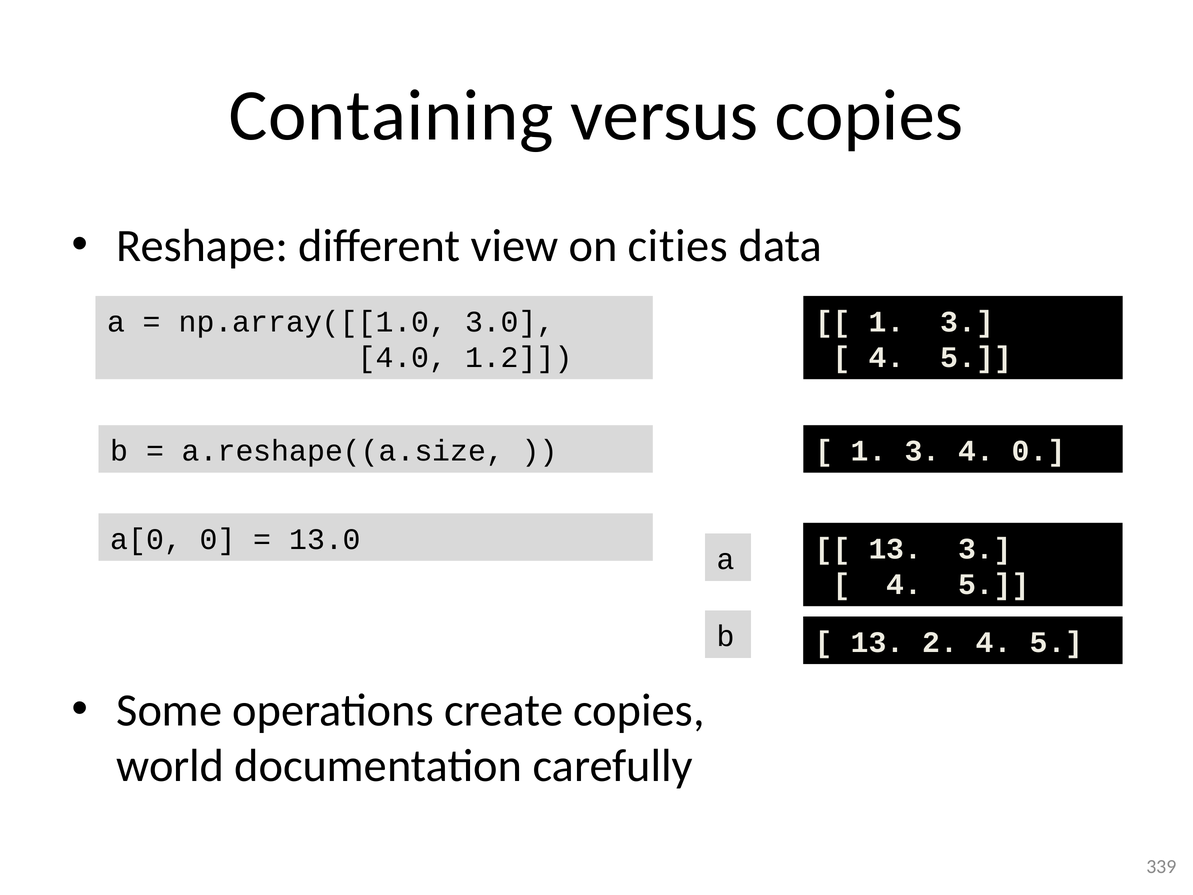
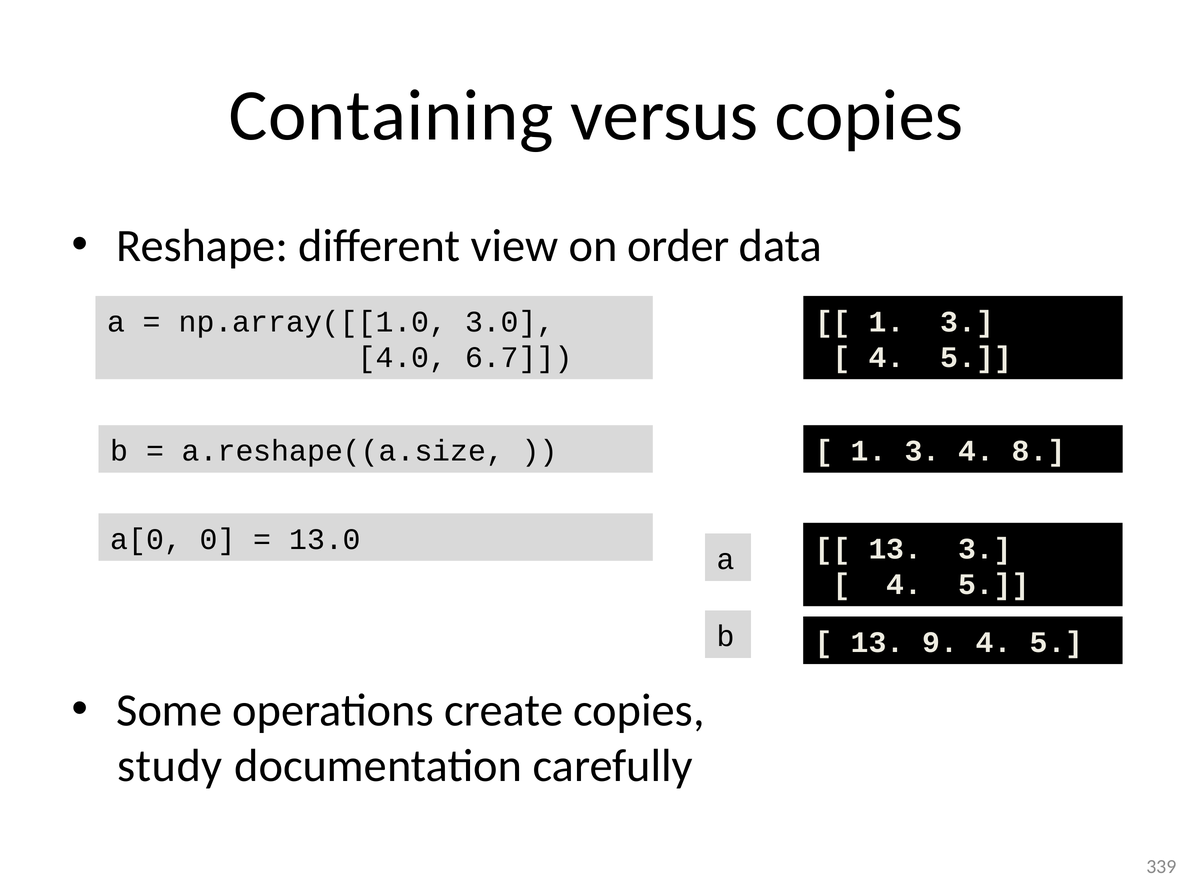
cities: cities -> order (678, 246)
1.2: 1.2 -> 6.7 (519, 357)
4 0: 0 -> 8 (1039, 451)
2: 2 -> 9 (940, 642)
world: world -> study (170, 766)
